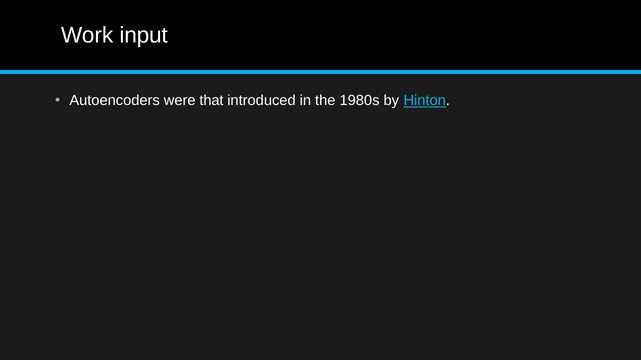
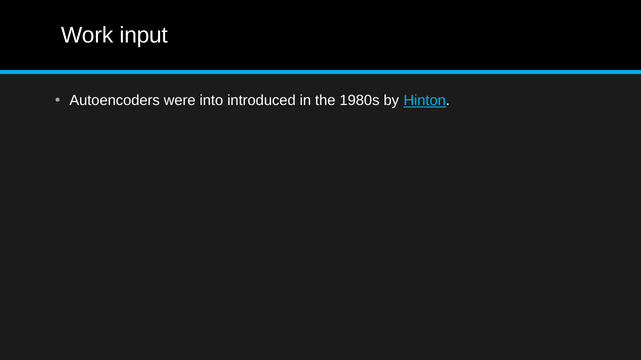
that: that -> into (211, 101)
